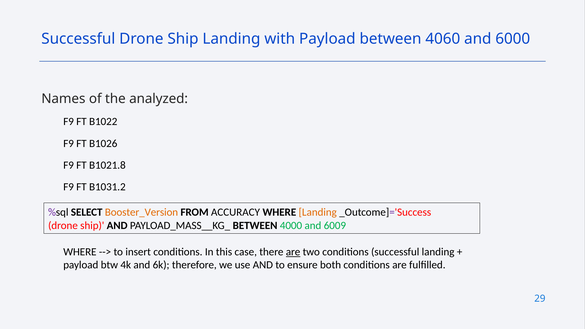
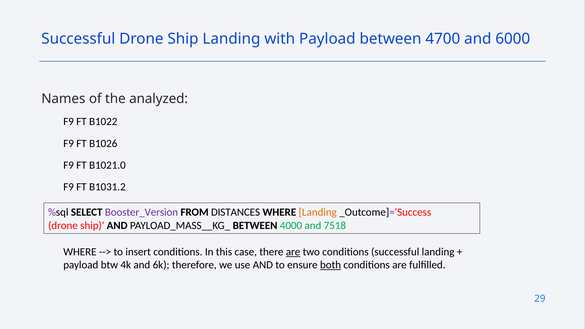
4060: 4060 -> 4700 (443, 39)
B1021.8: B1021.8 -> B1021.0 (107, 165)
Booster_Version colour: orange -> purple (141, 212)
ACCURACY: ACCURACY -> DISTANCES (236, 212)
6009: 6009 -> 7518 (335, 225)
both underline: none -> present (331, 265)
